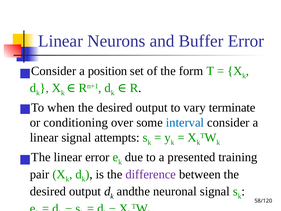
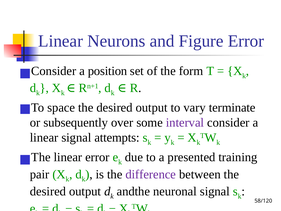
Buffer: Buffer -> Figure (201, 41)
when: when -> space (61, 108)
conditioning: conditioning -> subsequently (76, 123)
interval colour: blue -> purple (185, 123)
